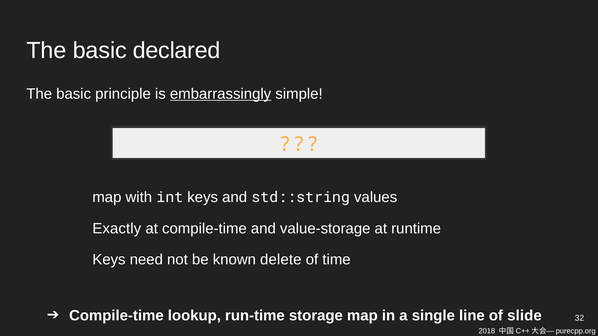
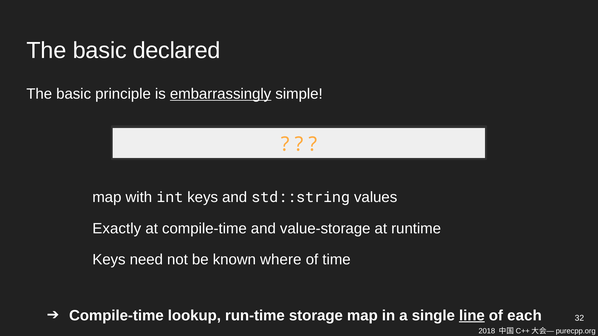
delete: delete -> where (281, 260)
line underline: none -> present (472, 316)
slide: slide -> each (524, 316)
